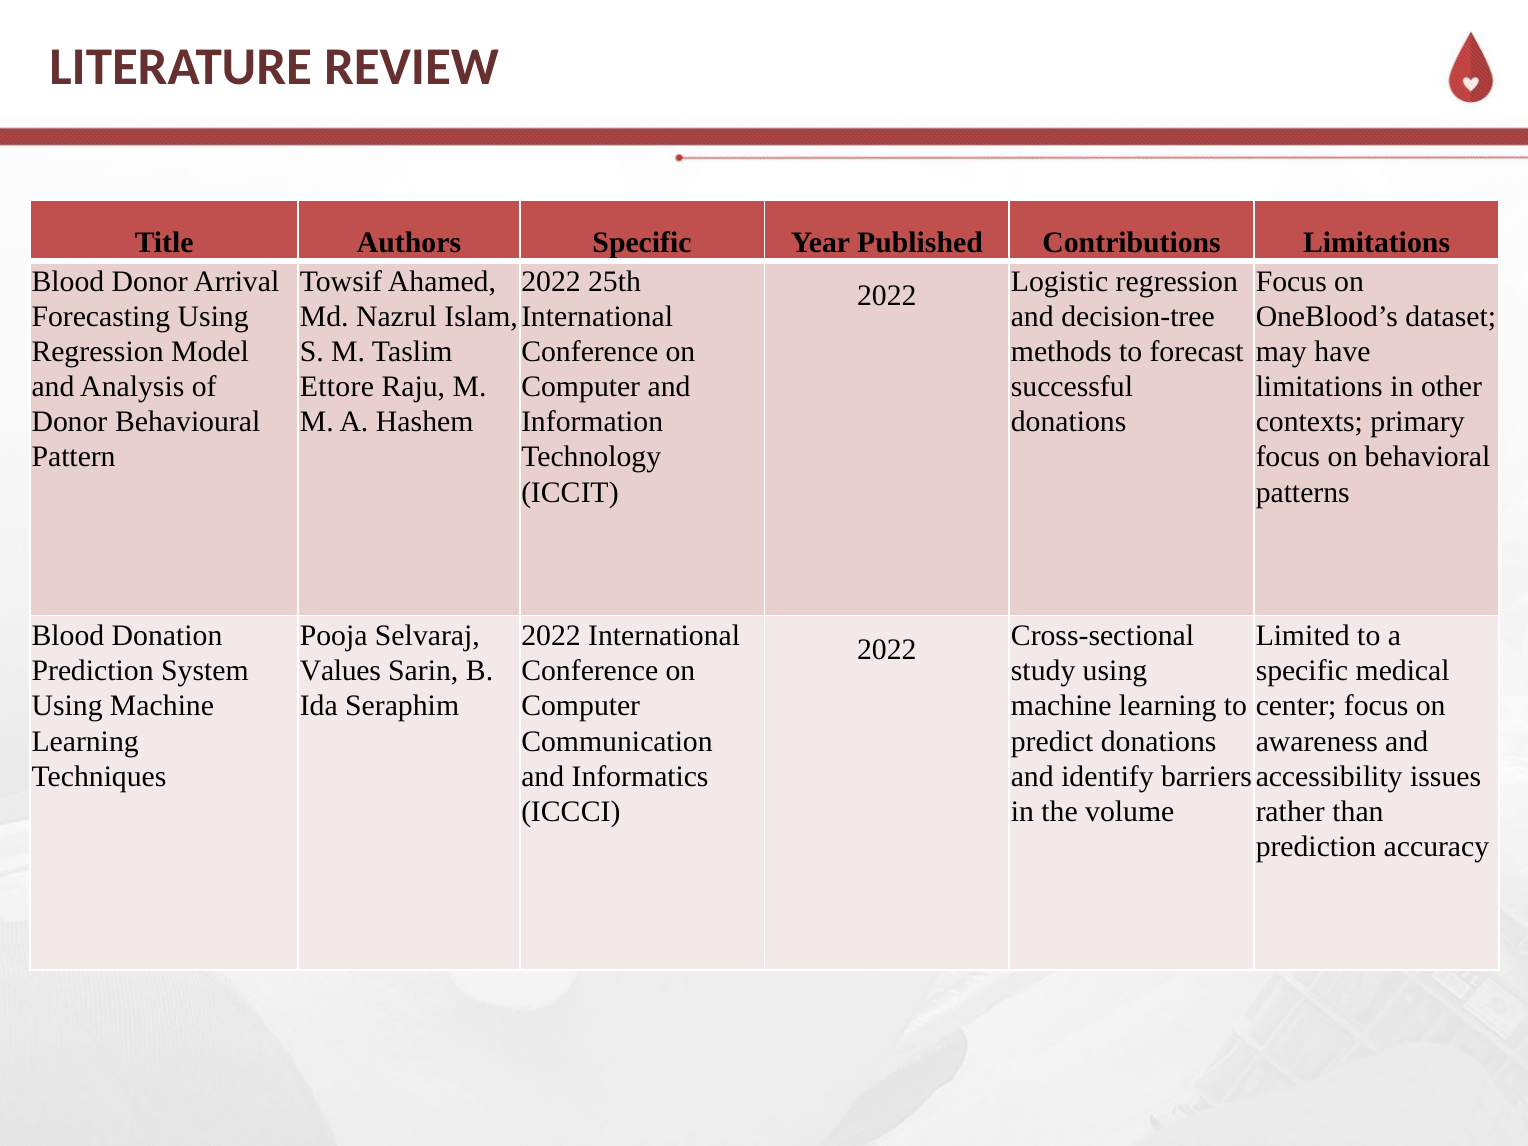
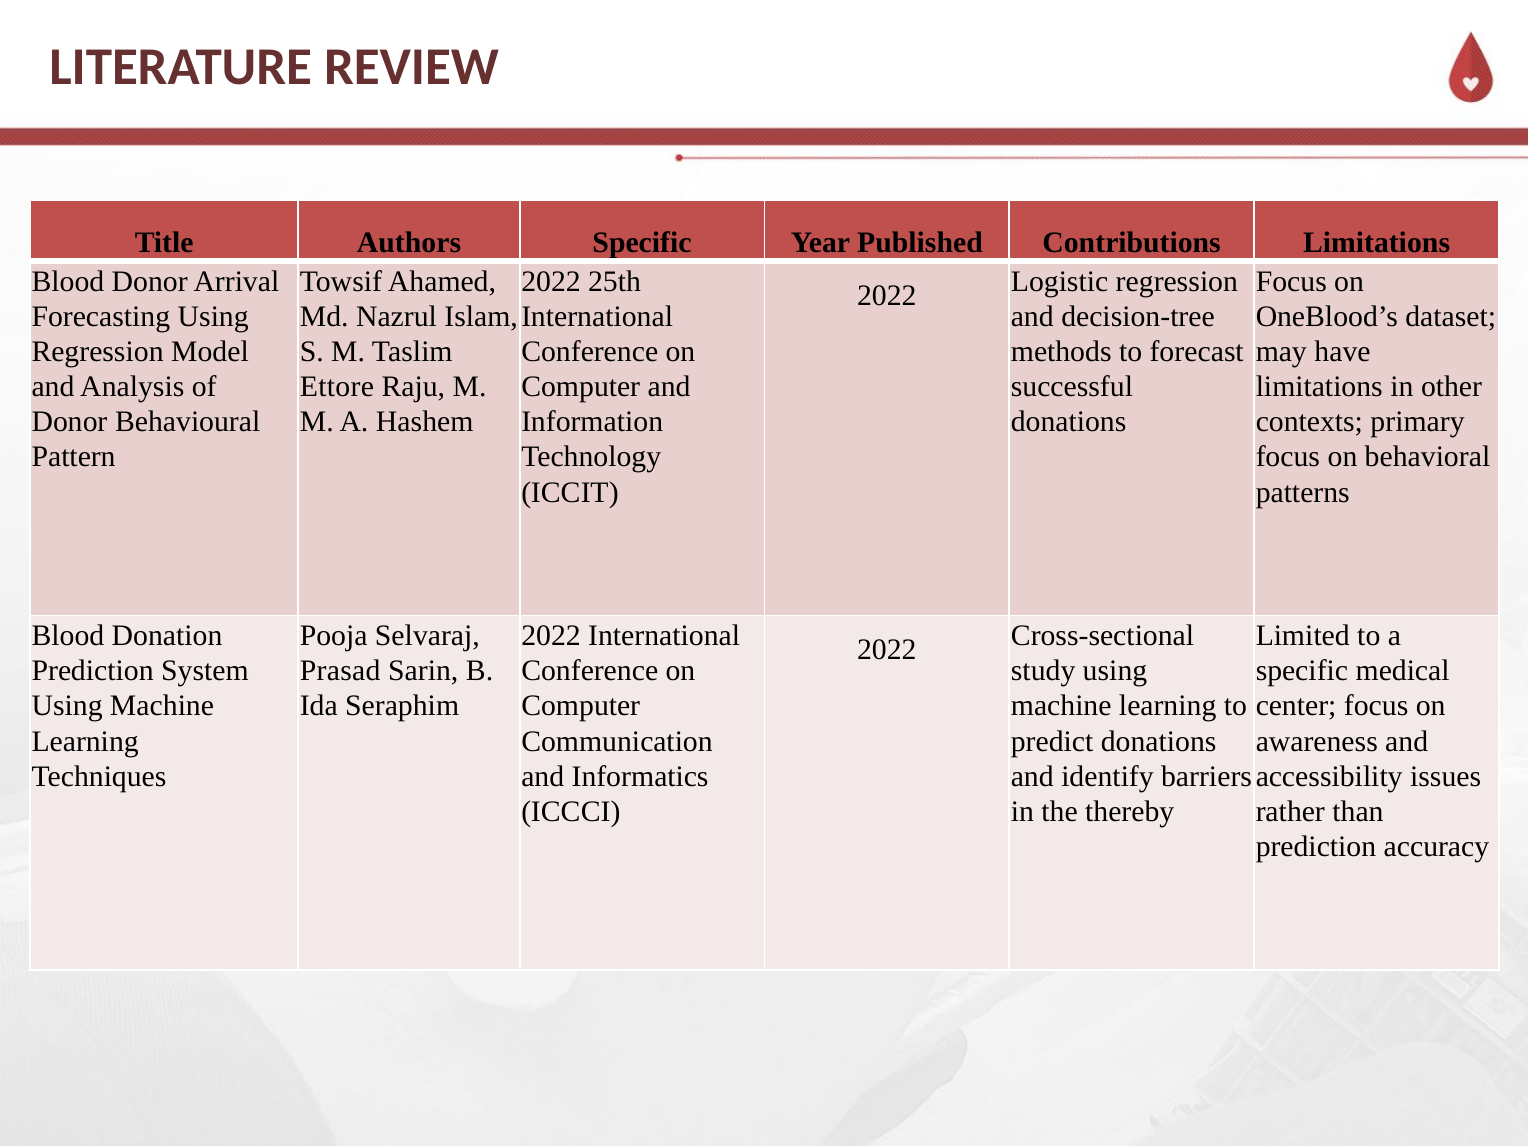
Values: Values -> Prasad (340, 671)
volume: volume -> thereby (1130, 812)
